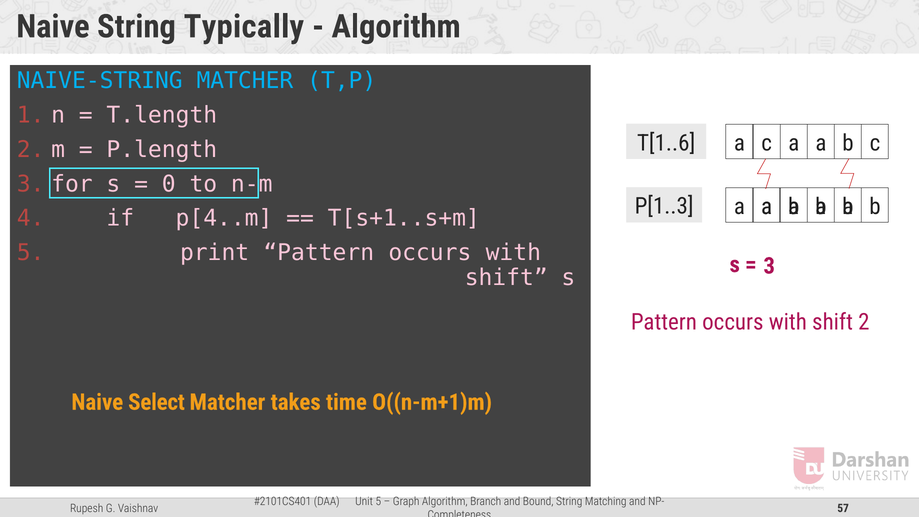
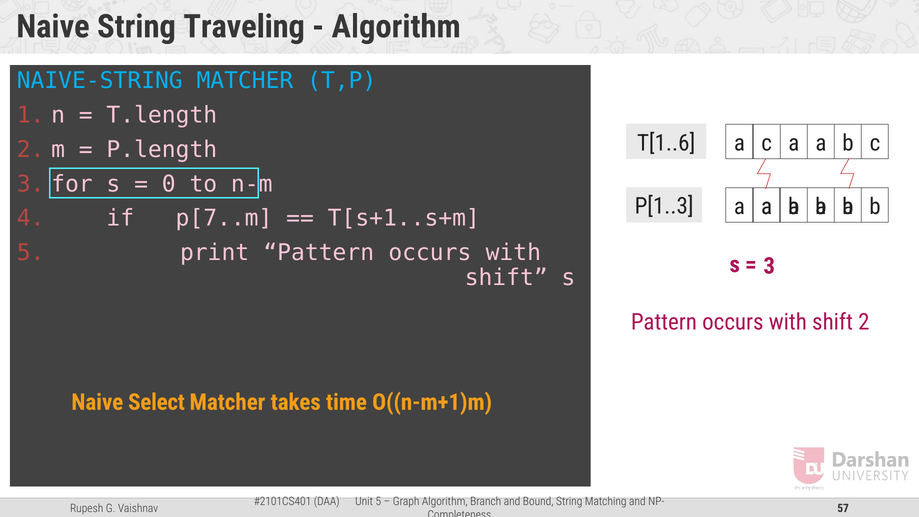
Typically: Typically -> Traveling (244, 27)
p[4..m: p[4..m -> p[7..m (224, 218)
